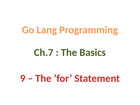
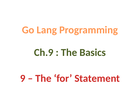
Ch.7: Ch.7 -> Ch.9 (44, 52)
